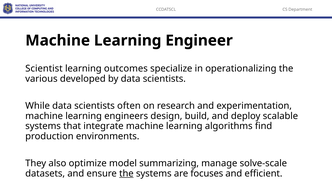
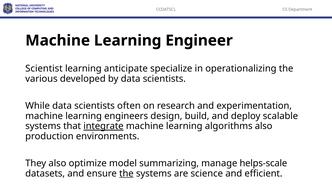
outcomes: outcomes -> anticipate (126, 69)
integrate underline: none -> present (103, 126)
algorithms find: find -> also (264, 126)
solve-scale: solve-scale -> helps-scale (263, 163)
focuses: focuses -> science (207, 173)
